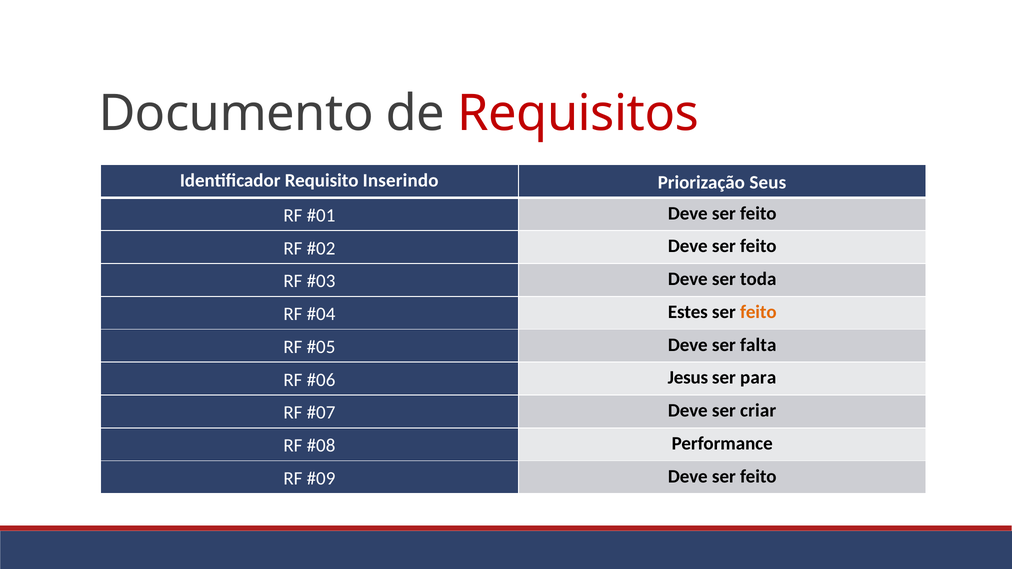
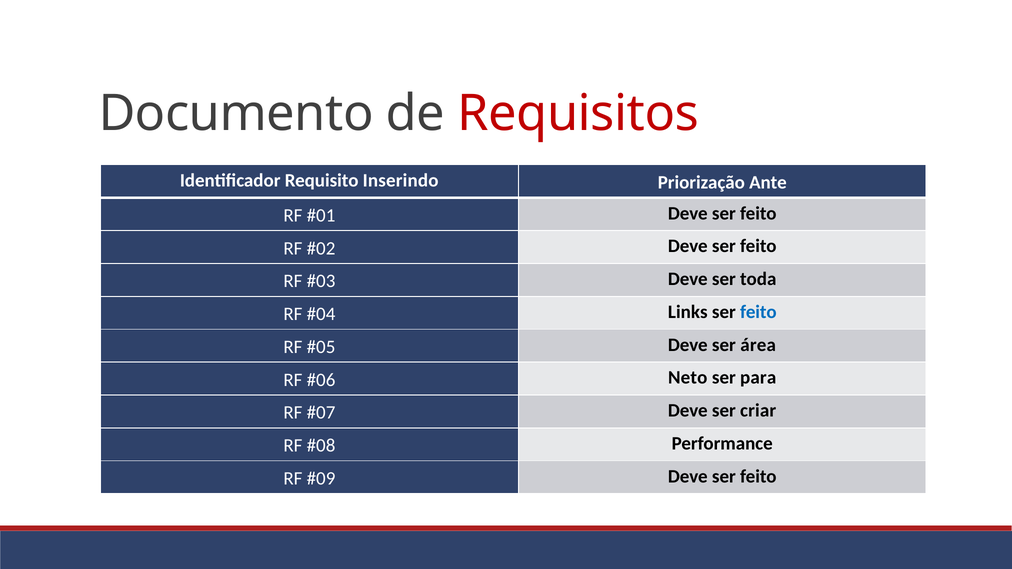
Seus: Seus -> Ante (768, 183)
Estes: Estes -> Links (688, 312)
feito colour: orange -> blue (758, 312)
falta: falta -> área (758, 345)
Jesus: Jesus -> Neto (688, 378)
